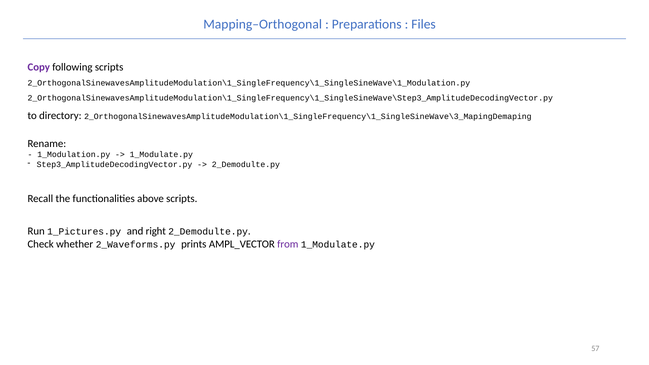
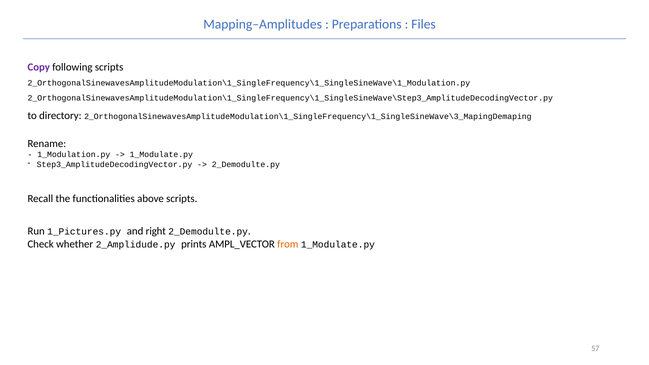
Mapping–Orthogonal: Mapping–Orthogonal -> Mapping–Amplitudes (263, 24)
2_Waveforms.py: 2_Waveforms.py -> 2_Amplidude.py (136, 244)
from colour: purple -> orange (288, 244)
